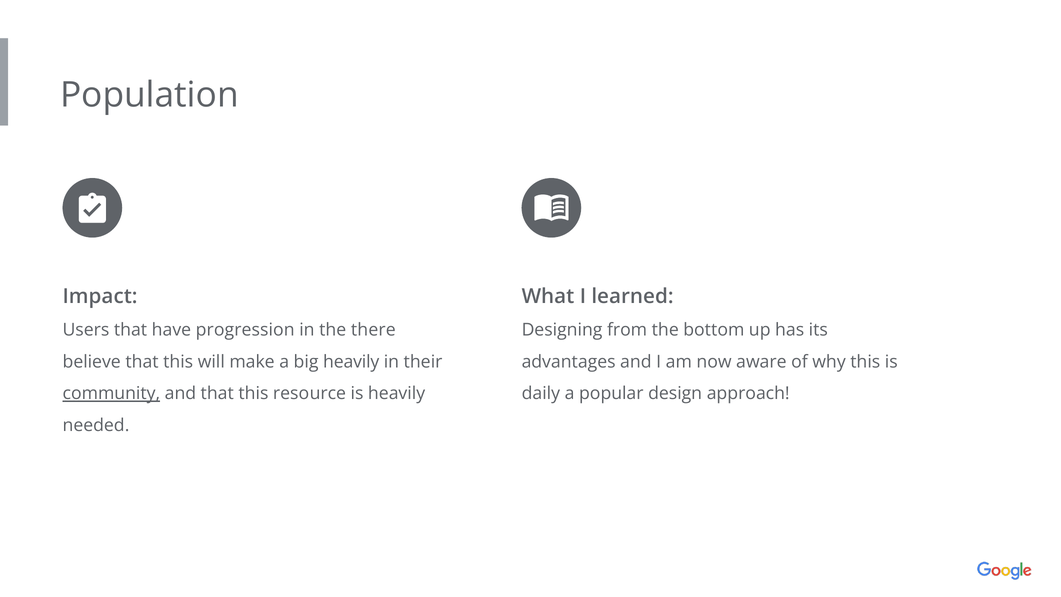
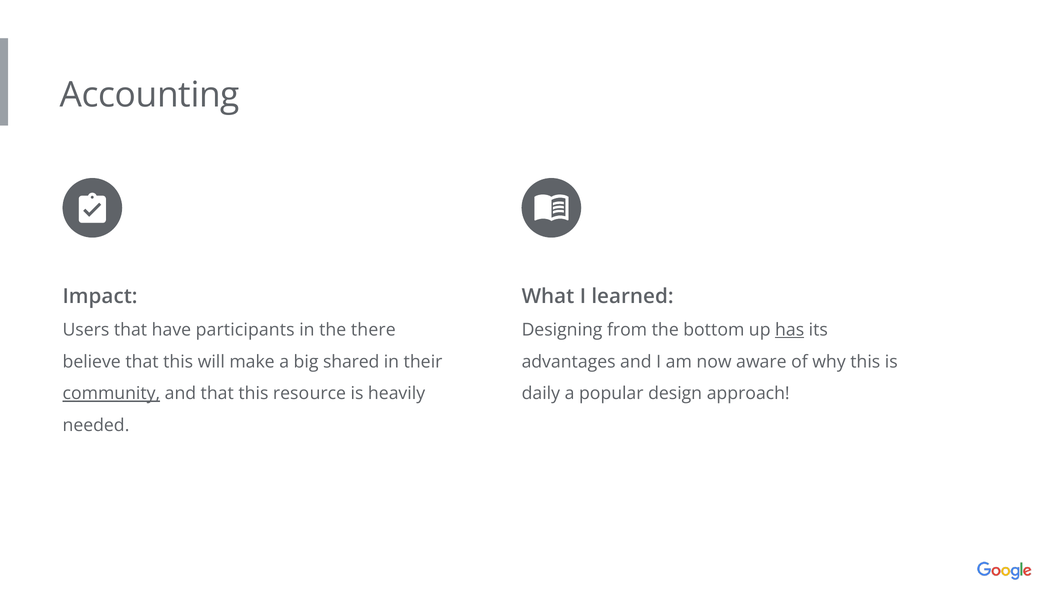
Population: Population -> Accounting (150, 95)
progression: progression -> participants (245, 330)
has underline: none -> present (790, 330)
big heavily: heavily -> shared (351, 362)
